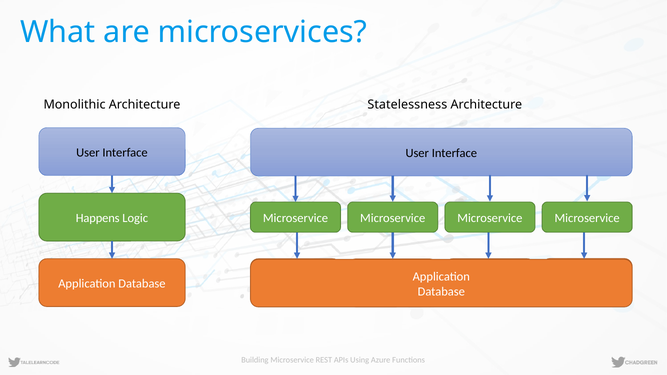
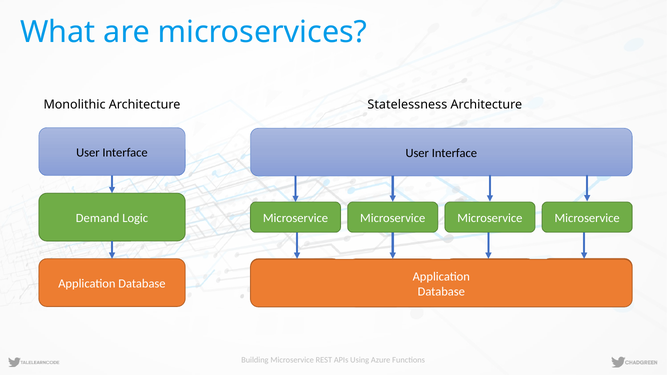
Happens: Happens -> Demand (98, 218)
